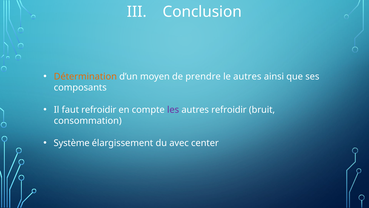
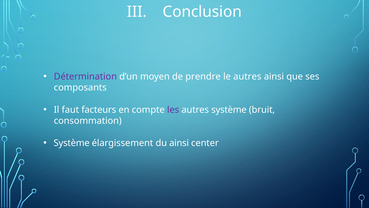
Détermination colour: orange -> purple (85, 76)
faut refroidir: refroidir -> facteurs (99, 110)
autres refroidir: refroidir -> système (229, 110)
du avec: avec -> ainsi (179, 143)
